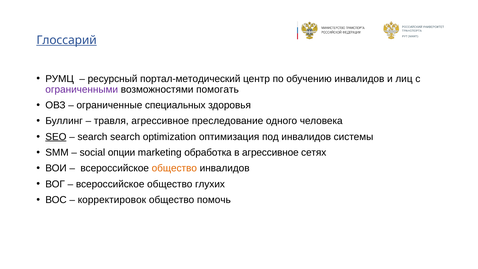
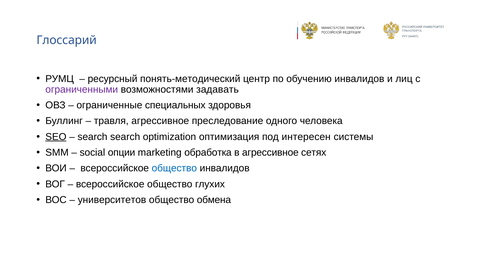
Глоссарий underline: present -> none (67, 40)
портал-методический: портал-методический -> понять-методический (190, 79)
помогать: помогать -> задавать (217, 89)
под инвалидов: инвалидов -> интересен (306, 137)
общество colour: orange -> blue (174, 168)
корректировок: корректировок -> университетов (112, 200)
помочь: помочь -> обмена (214, 200)
